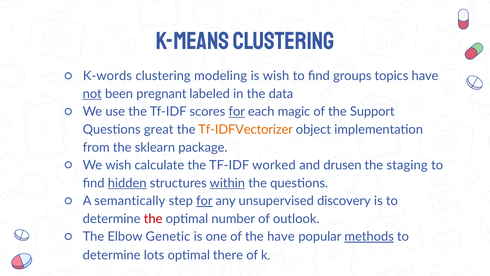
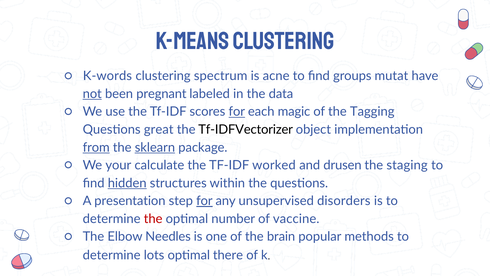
modeling: modeling -> spectrum (221, 76)
is wish: wish -> acne (276, 76)
topics: topics -> mutat (391, 76)
Support: Support -> Tagging (372, 112)
Tf-IDFVectorizer colour: orange -> black (246, 129)
from underline: none -> present (96, 147)
sklearn underline: none -> present (155, 147)
We wish: wish -> your (118, 165)
within underline: present -> none (227, 183)
semantically: semantically -> presentation (130, 201)
discovery: discovery -> disorders (344, 201)
outlook: outlook -> vaccine (296, 219)
Genetic: Genetic -> Needles (168, 236)
the have: have -> brain (281, 236)
methods underline: present -> none (369, 236)
